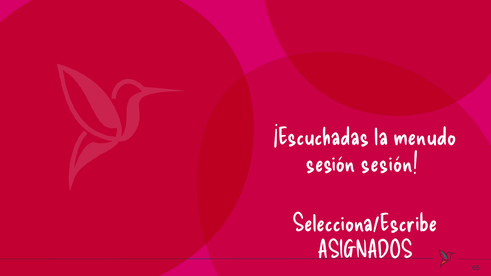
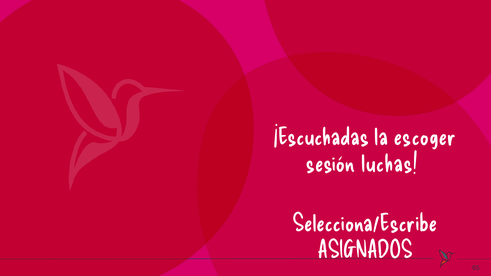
menudo: menudo -> escoger (425, 137)
sesión sesión: sesión -> luchas (389, 164)
